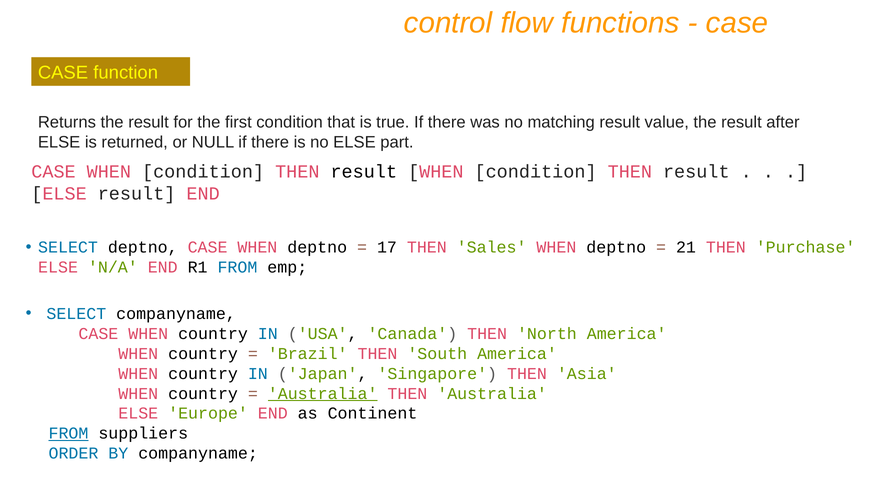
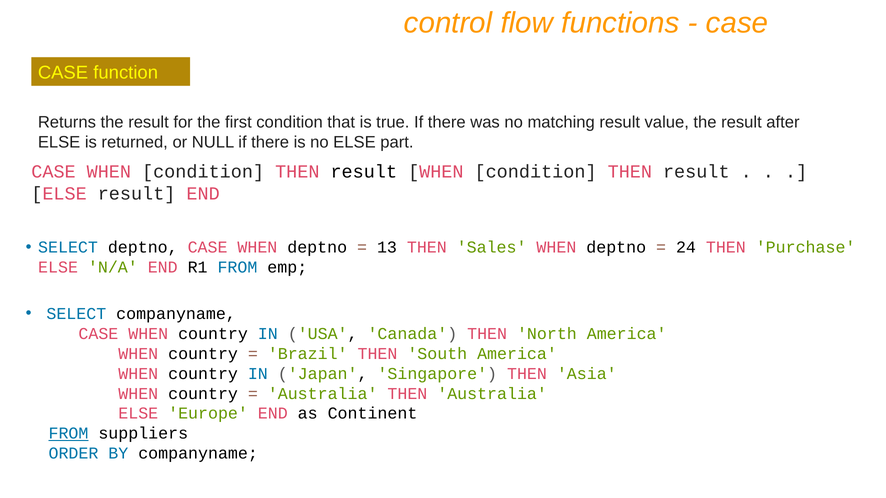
17: 17 -> 13 (387, 248)
21: 21 -> 24 (686, 248)
Australia underline: present -> none (323, 394)
